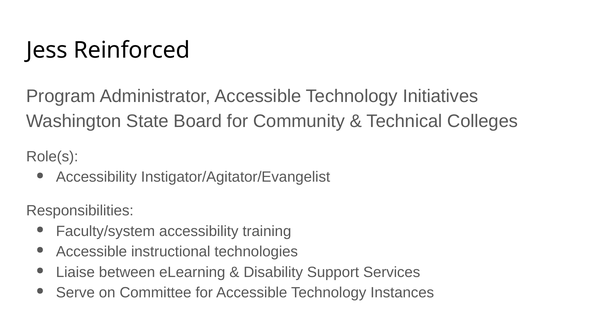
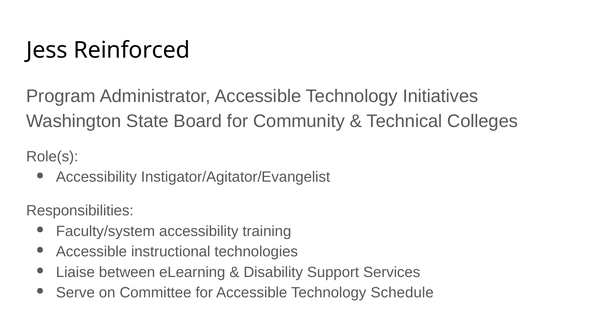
Instances: Instances -> Schedule (402, 293)
